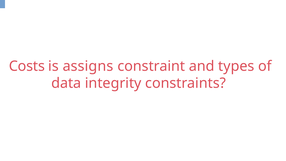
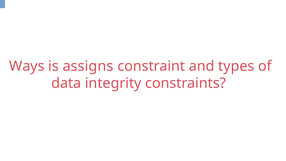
Costs: Costs -> Ways (27, 66)
